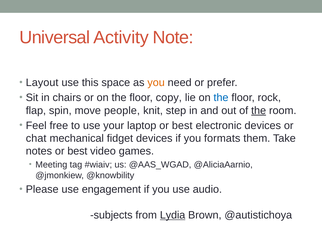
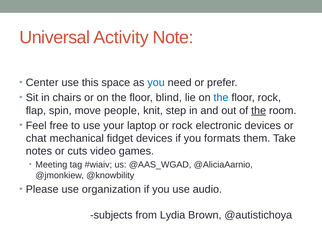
Layout: Layout -> Center (42, 83)
you colour: orange -> blue (156, 83)
copy: copy -> blind (169, 98)
laptop or best: best -> rock (182, 126)
notes or best: best -> cuts (77, 151)
engagement: engagement -> organization (111, 190)
Lydia underline: present -> none (173, 216)
